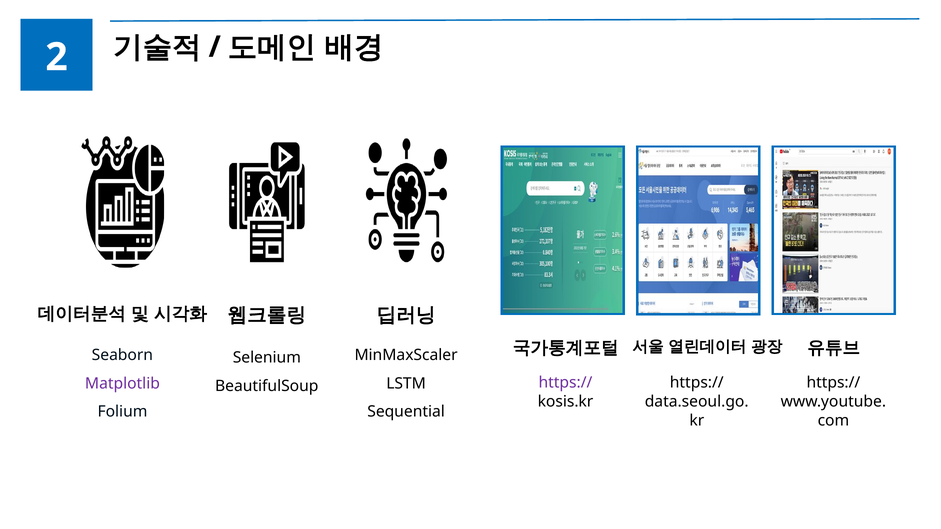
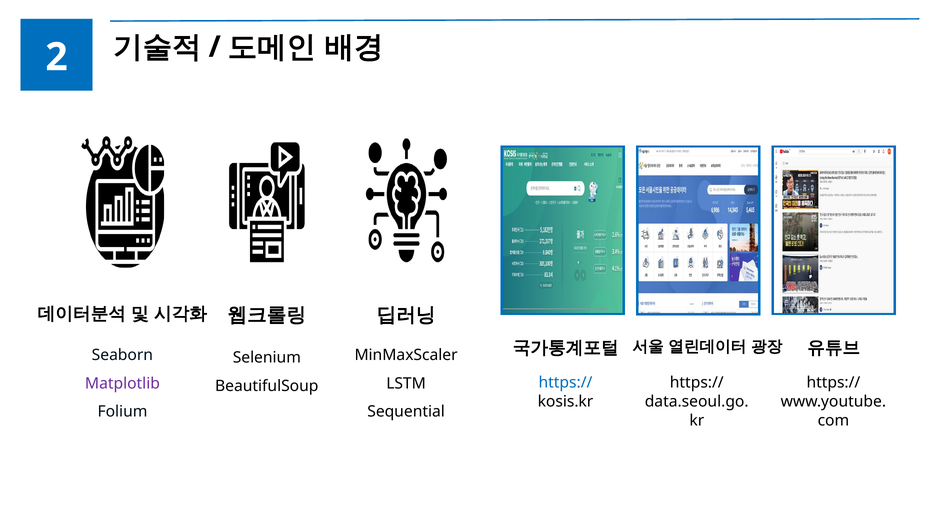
https:// colour: purple -> blue (565, 383)
